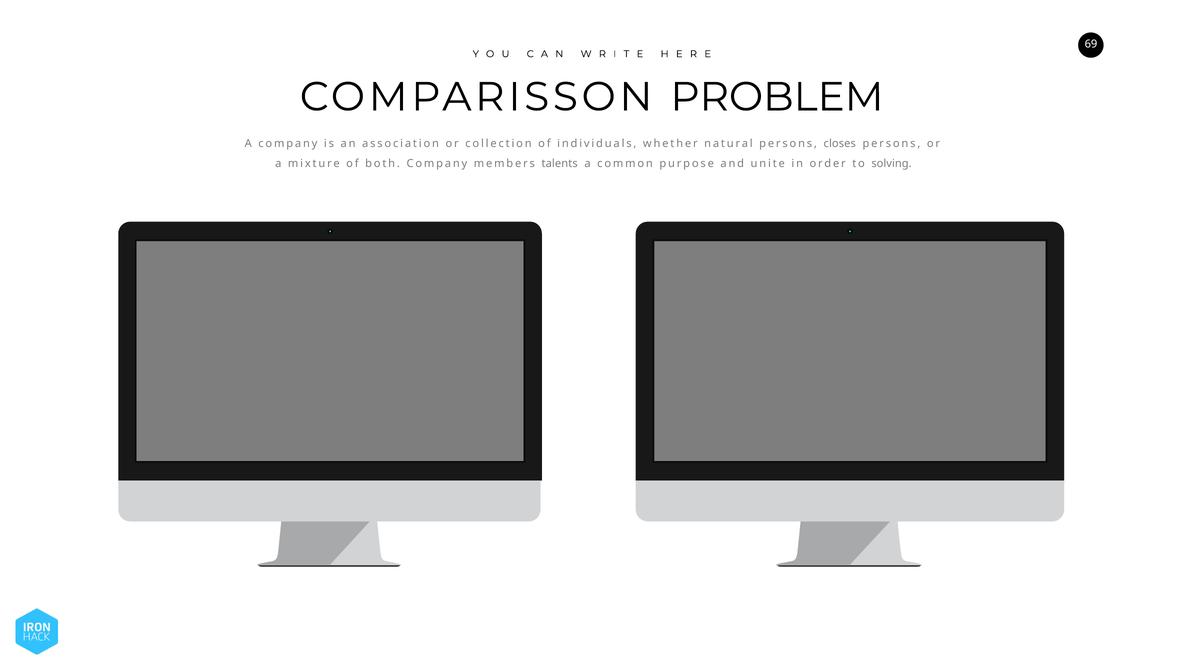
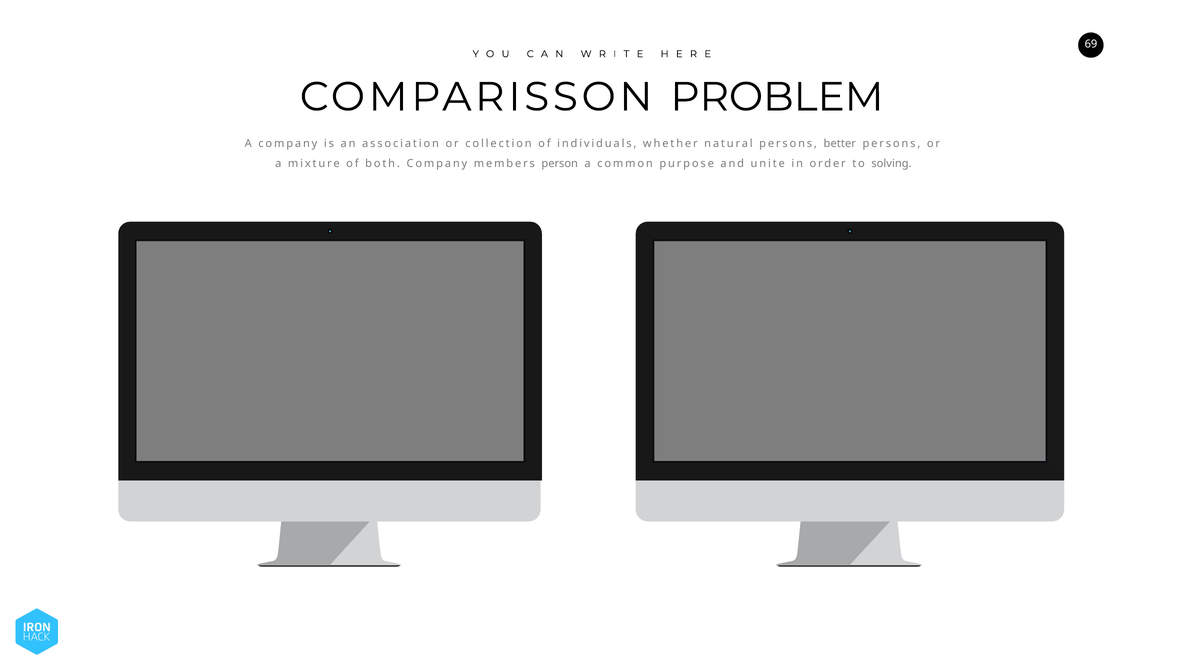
closes: closes -> better (840, 143)
talents: talents -> person (560, 163)
